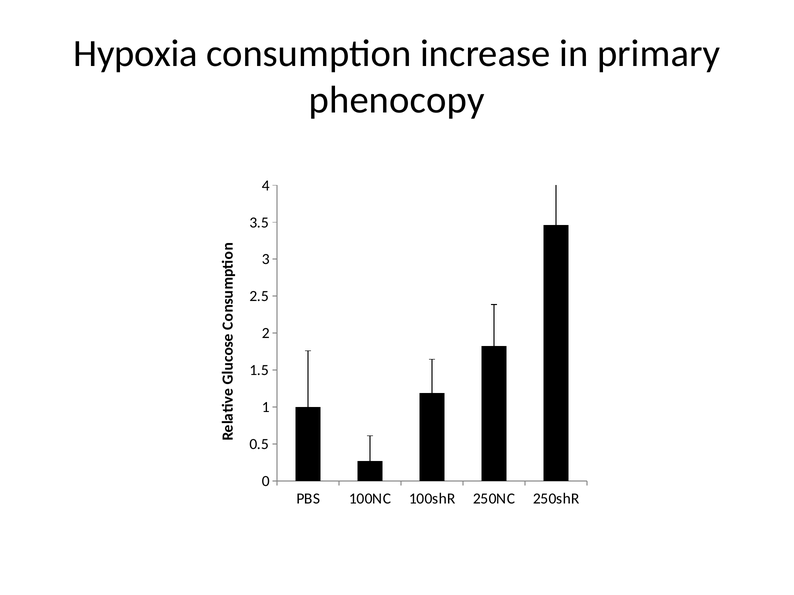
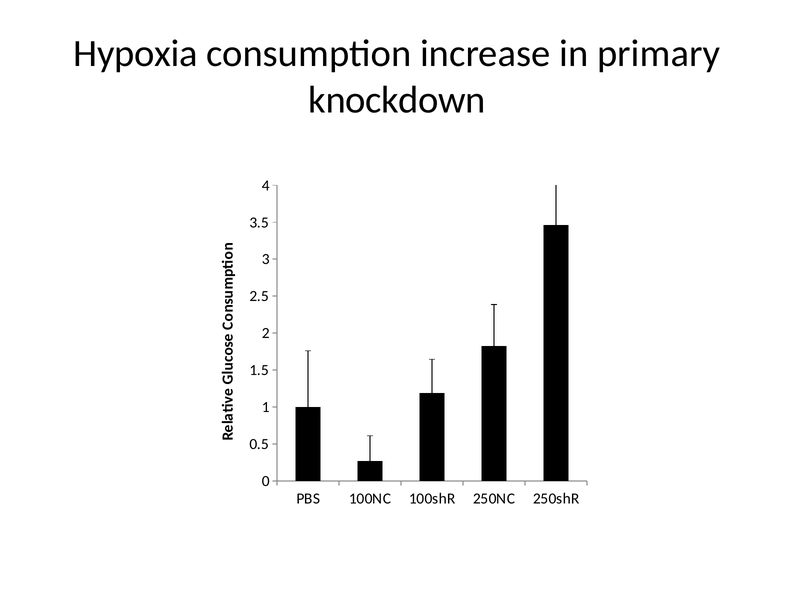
phenocopy: phenocopy -> knockdown (397, 100)
